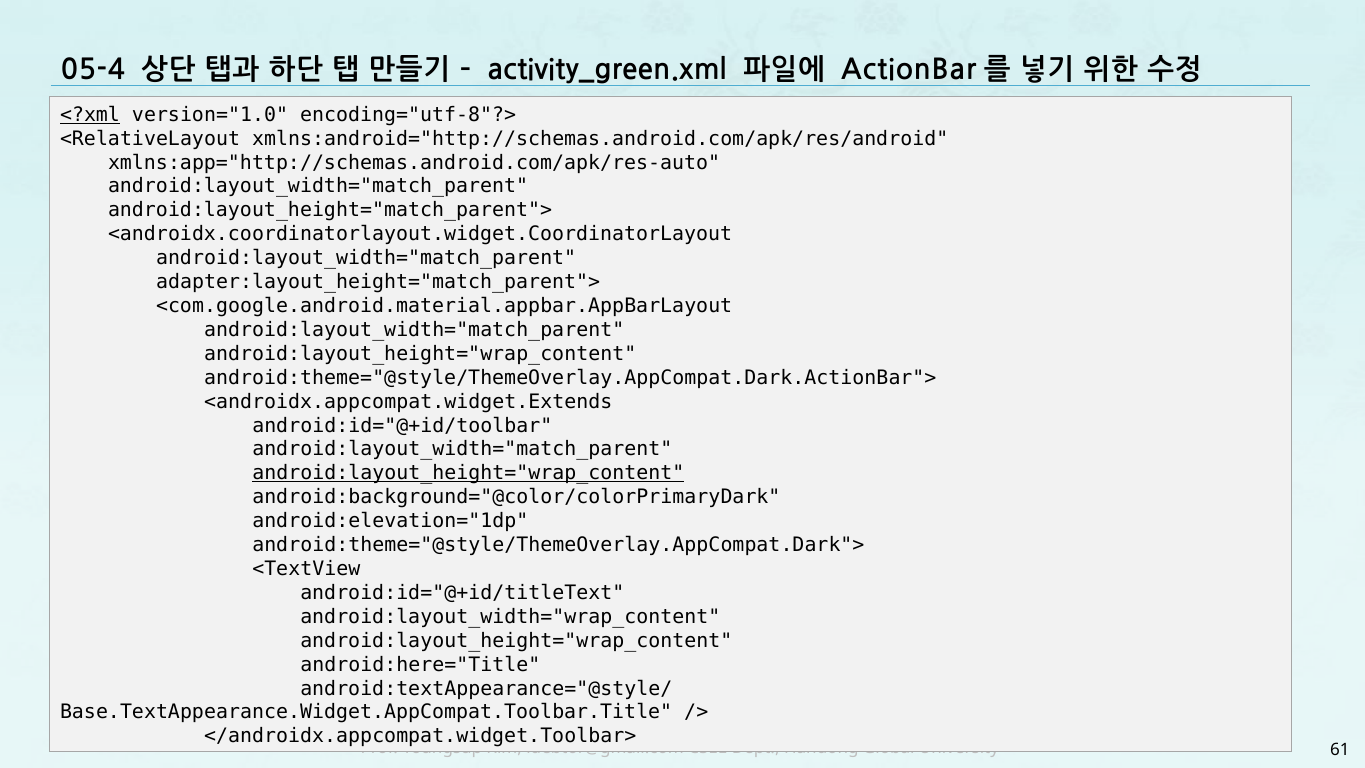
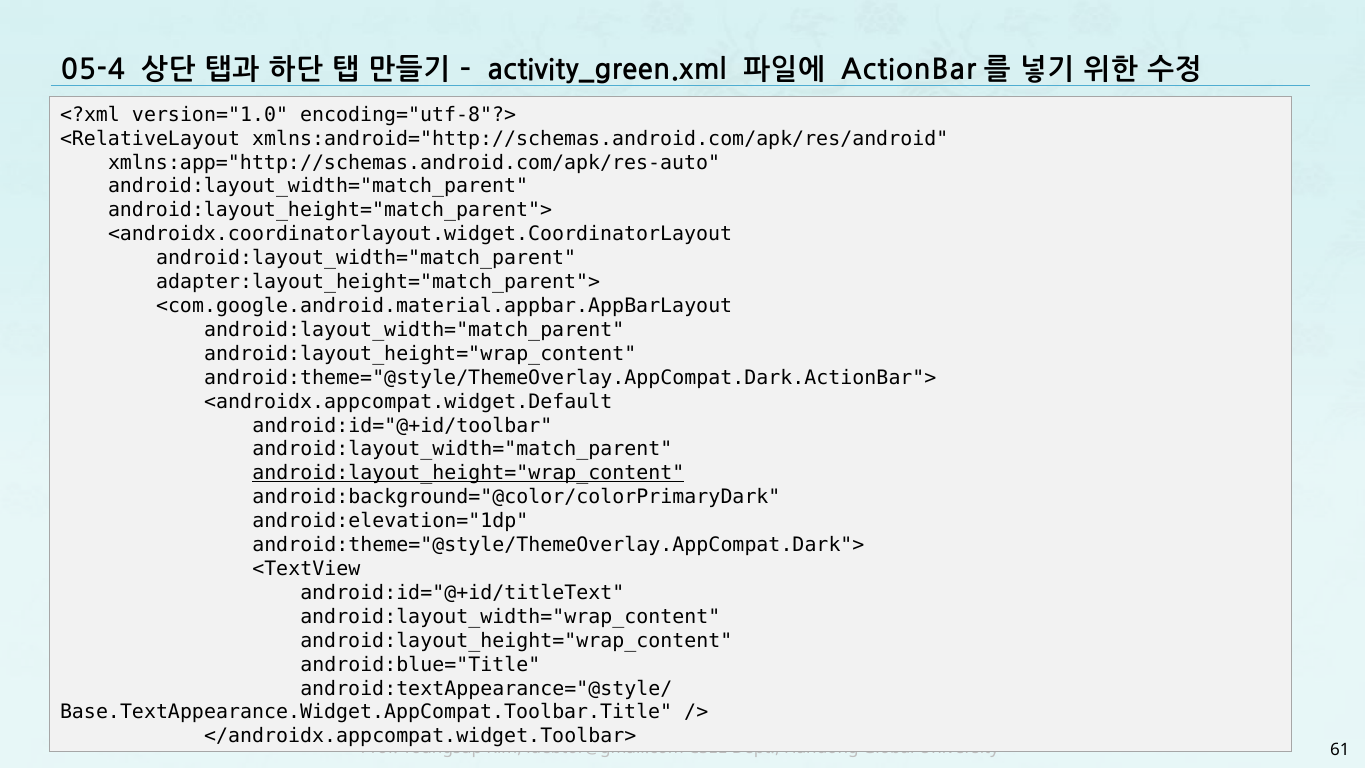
<?xml underline: present -> none (90, 115)
<androidx.appcompat.widget.Extends: <androidx.appcompat.widget.Extends -> <androidx.appcompat.widget.Default (408, 401)
android:here="Title: android:here="Title -> android:blue="Title (420, 664)
